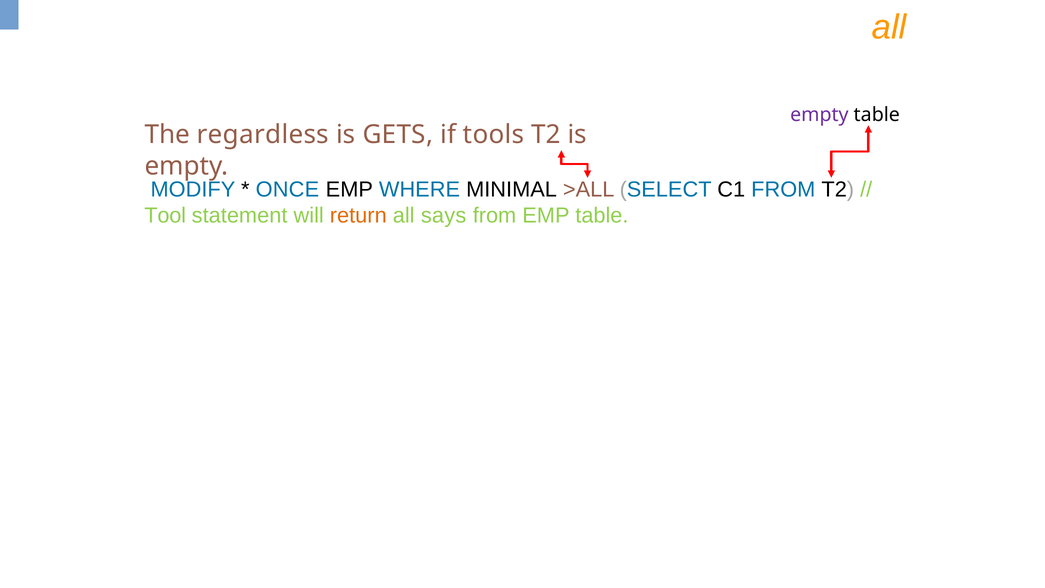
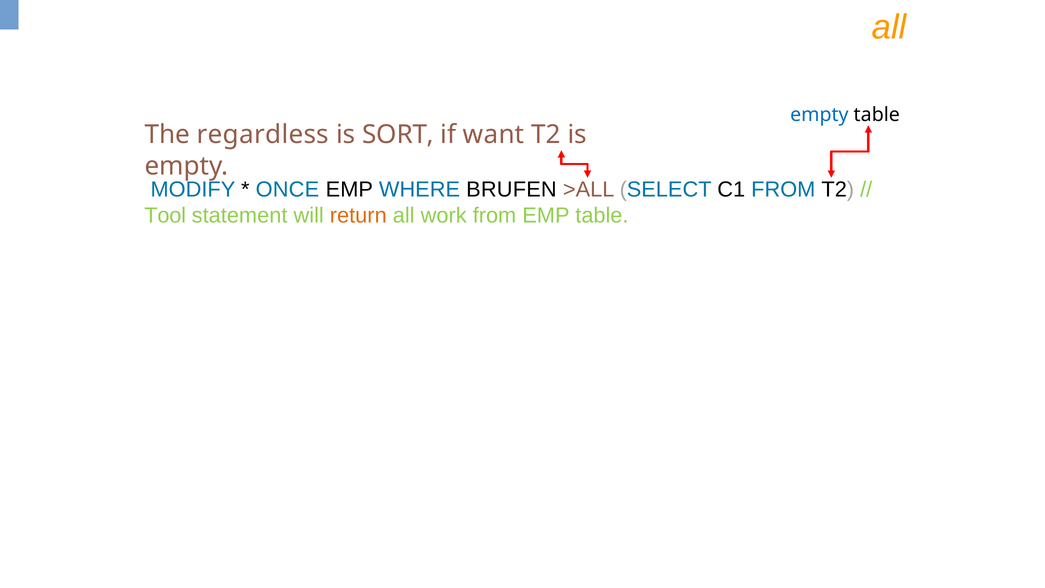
empty colour: purple -> blue (819, 115)
GETS: GETS -> SORT (398, 135)
tools: tools -> want (494, 135)
MINIMAL: MINIMAL -> BRUFEN (511, 189)
says: says -> work (444, 216)
